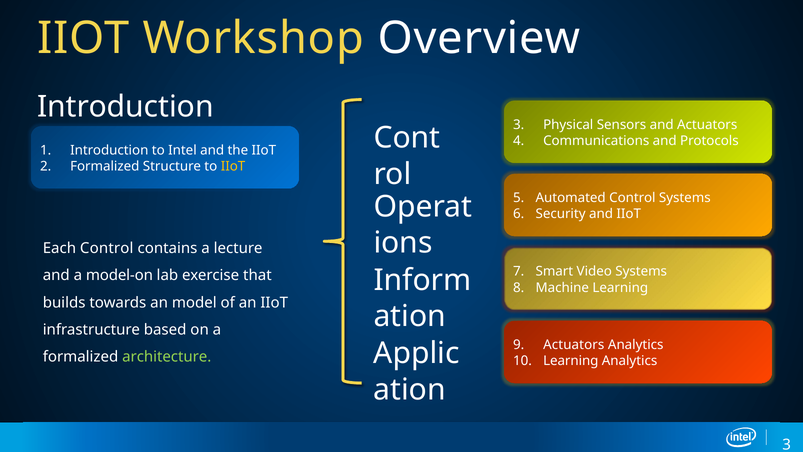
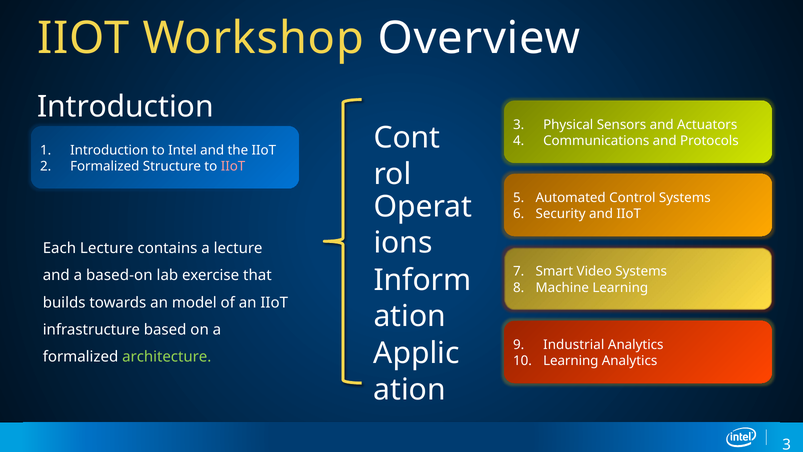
IIoT colour: yellow -> pink (233, 166)
Each Control: Control -> Lecture (107, 248)
model-on: model-on -> based-on (119, 275)
Actuators: Actuators -> Industrial (574, 345)
